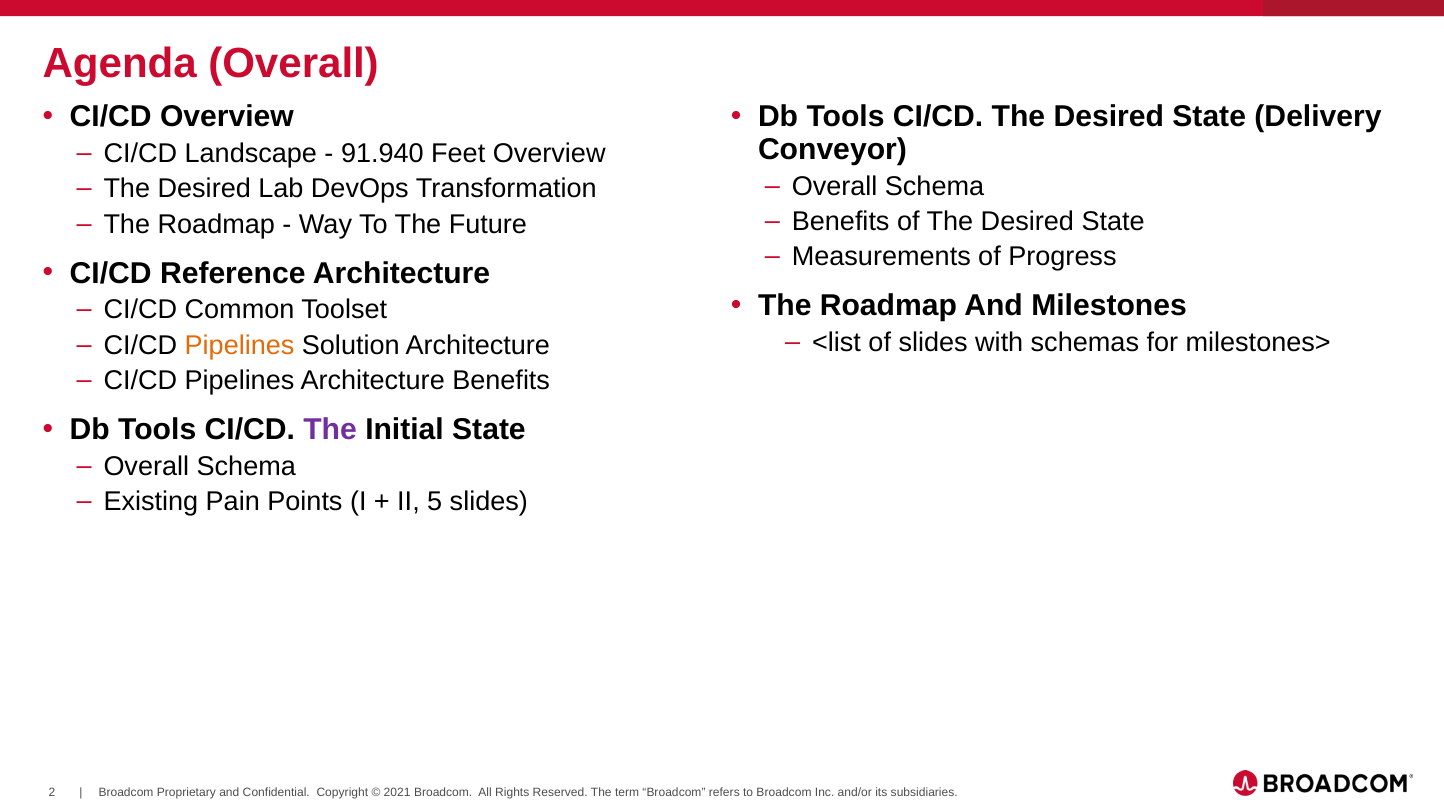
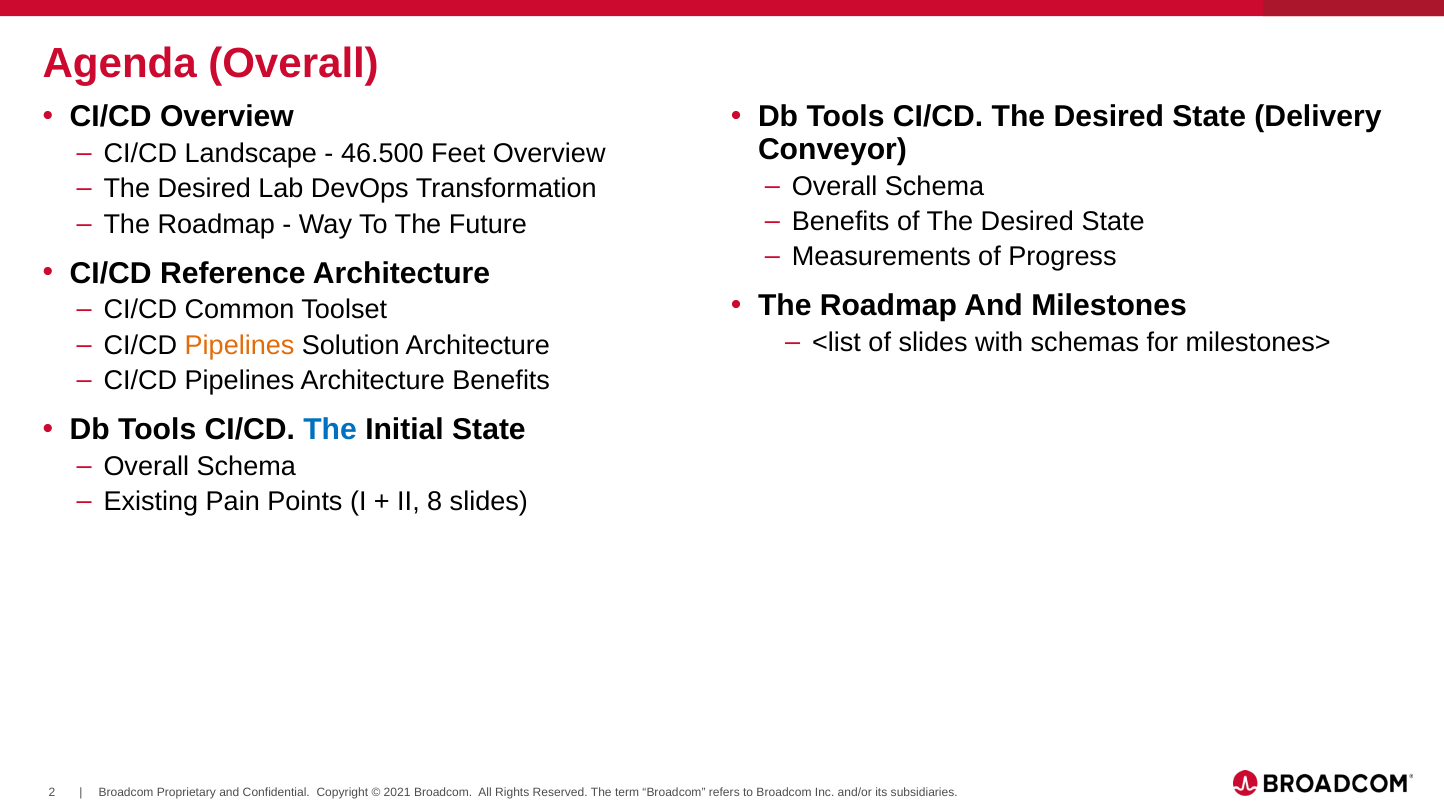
91.940: 91.940 -> 46.500 (382, 154)
The colour: purple -> blue (330, 429)
5: 5 -> 8 (435, 502)
